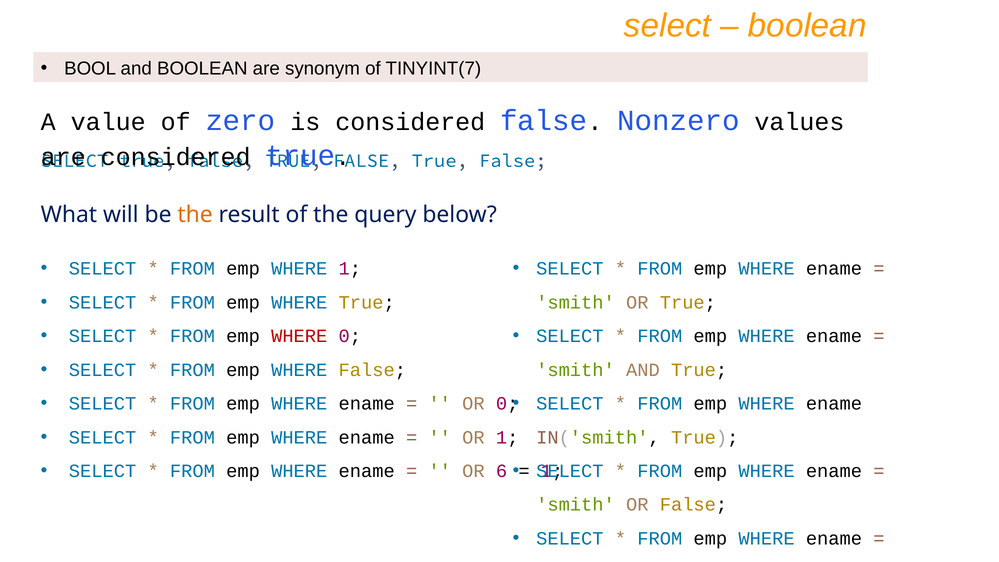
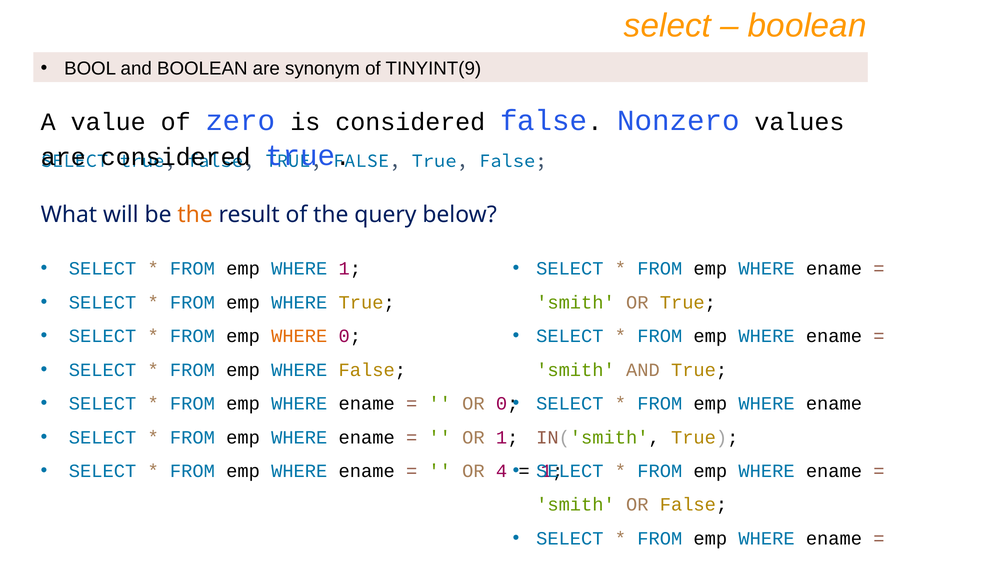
TINYINT(7: TINYINT(7 -> TINYINT(9 (433, 68)
WHERE colour: red -> orange (299, 336)
6: 6 -> 4 (502, 471)
